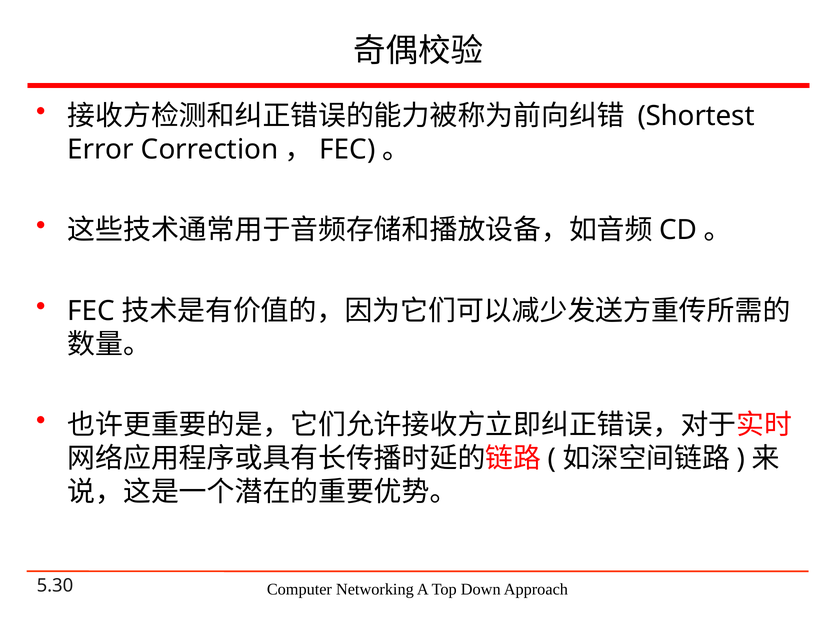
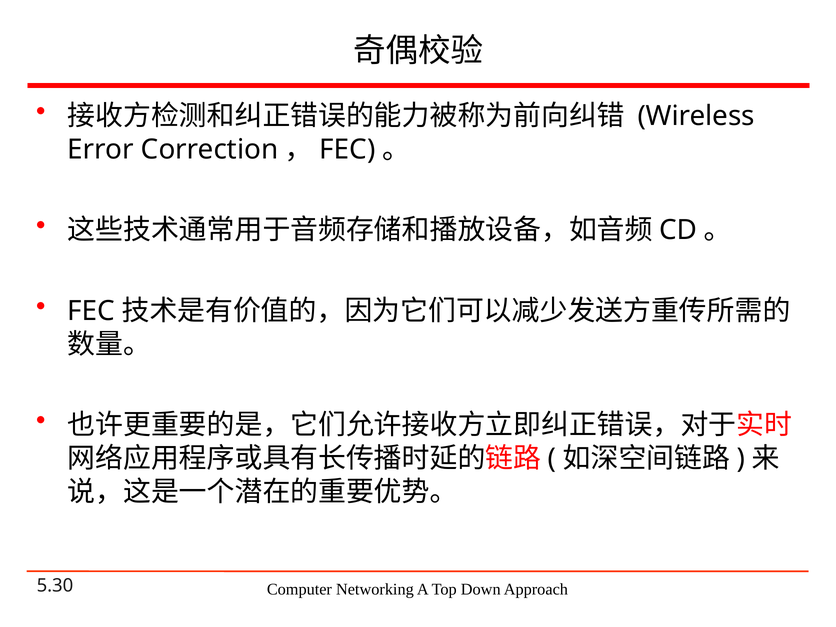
Shortest: Shortest -> Wireless (696, 116)
